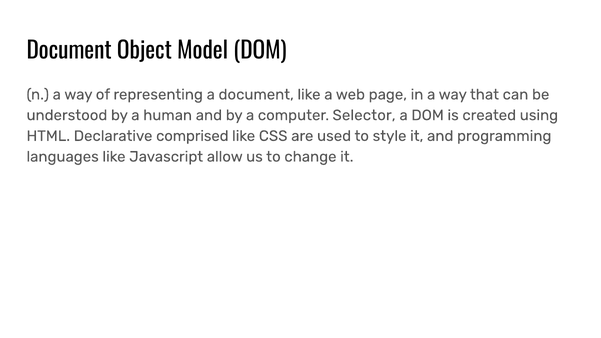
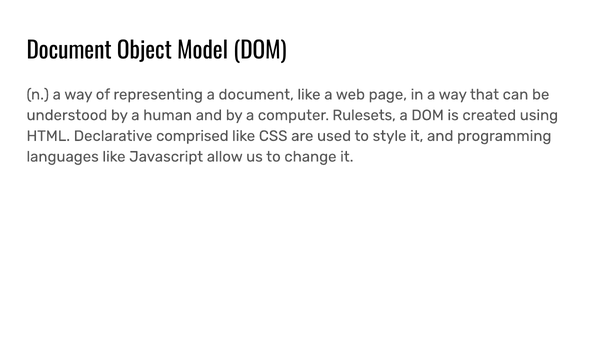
Selector: Selector -> Rulesets (364, 115)
